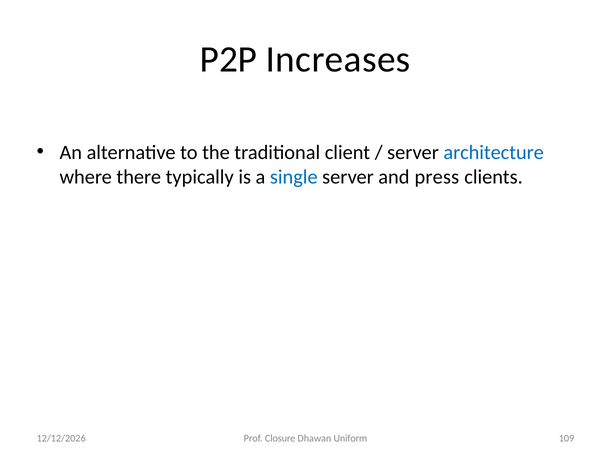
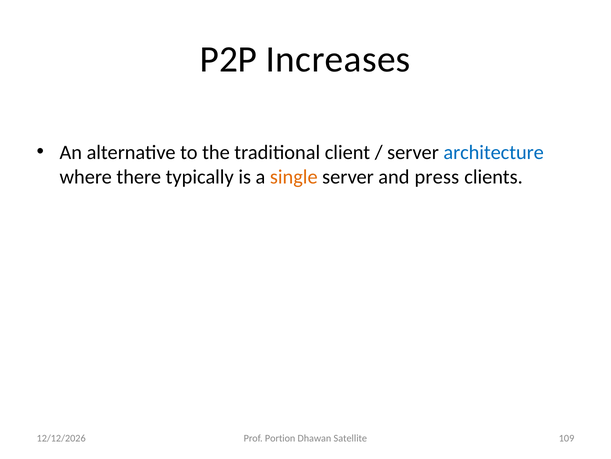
single colour: blue -> orange (294, 177)
Closure: Closure -> Portion (280, 438)
Uniform: Uniform -> Satellite (350, 438)
